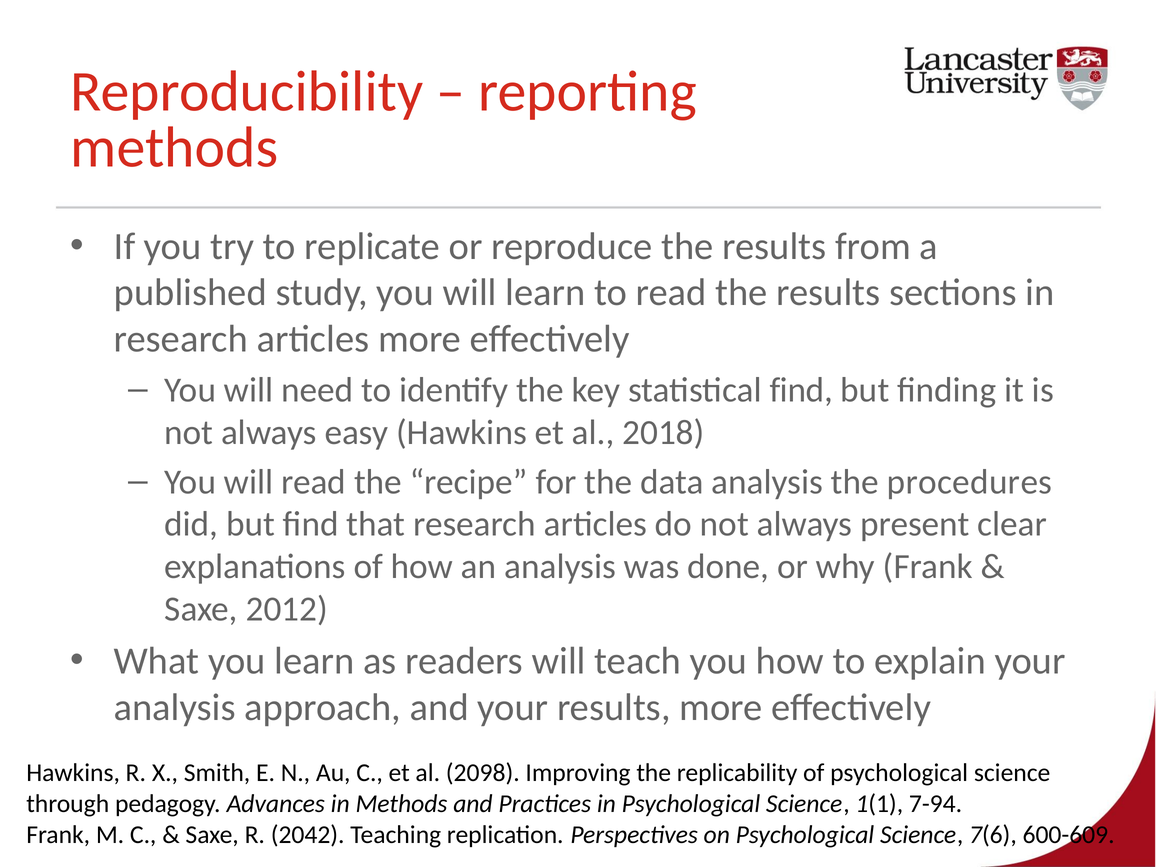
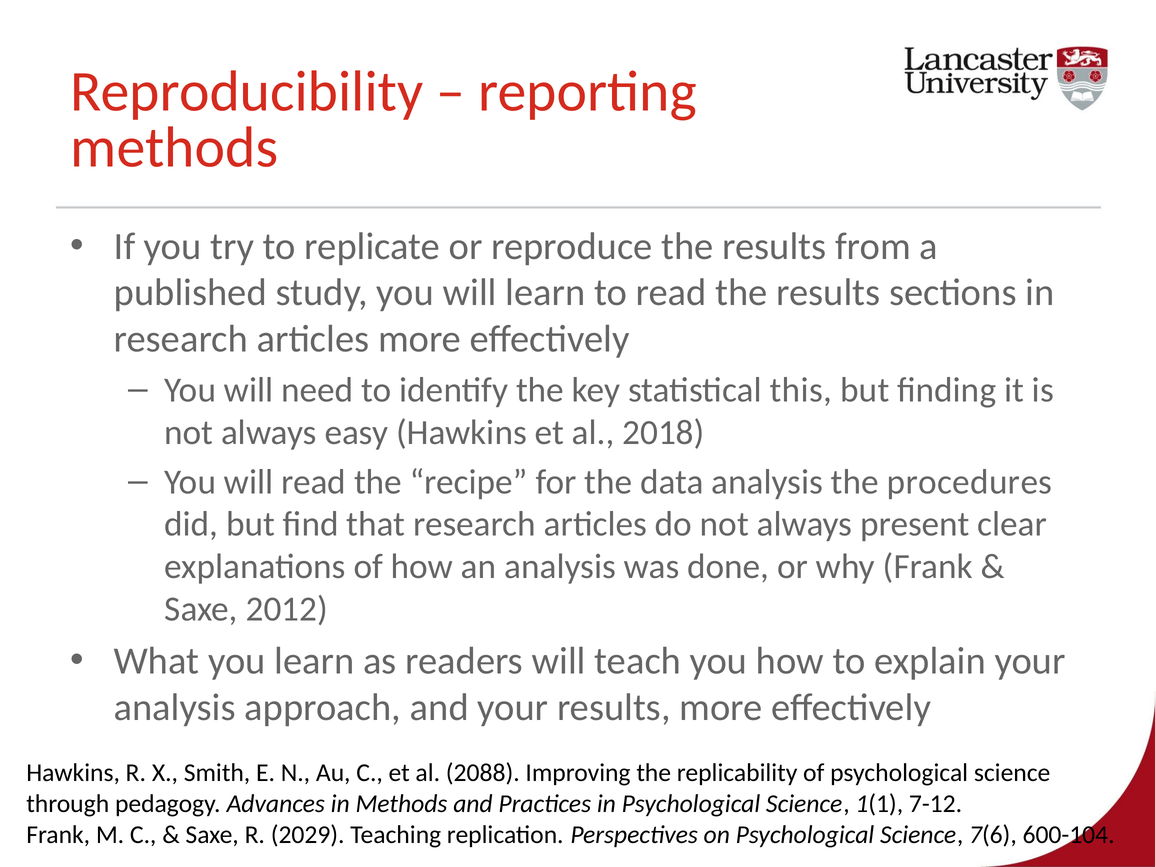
statistical find: find -> this (801, 390)
2098: 2098 -> 2088 (483, 773)
7-94: 7-94 -> 7-12 (936, 804)
2042: 2042 -> 2029 (308, 835)
600-609: 600-609 -> 600-104 (1069, 835)
